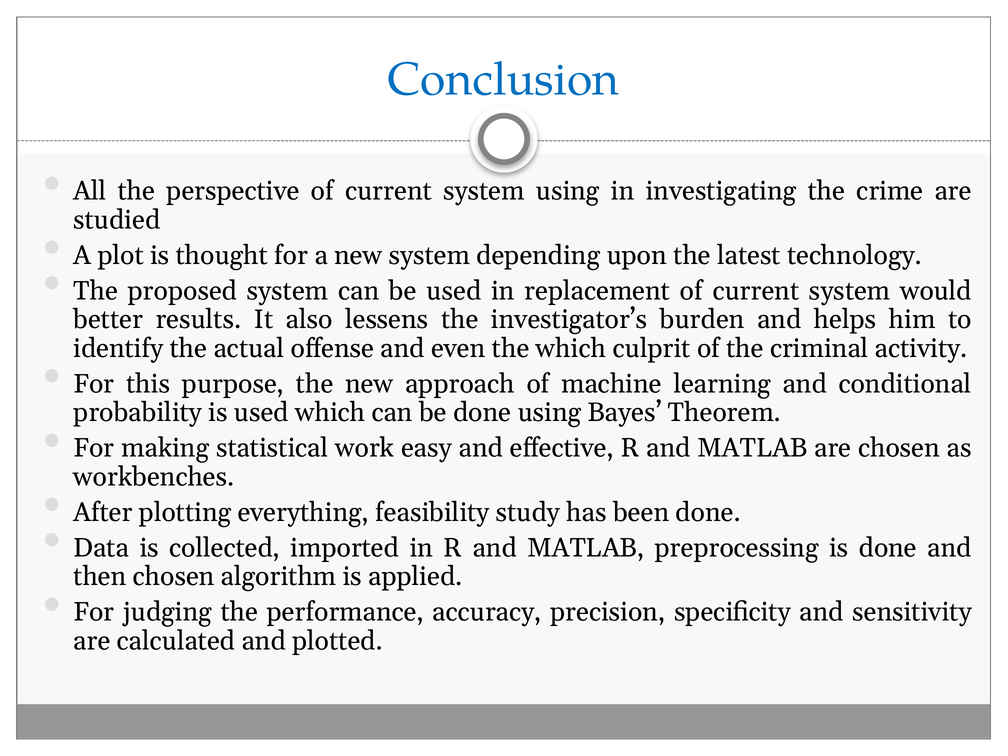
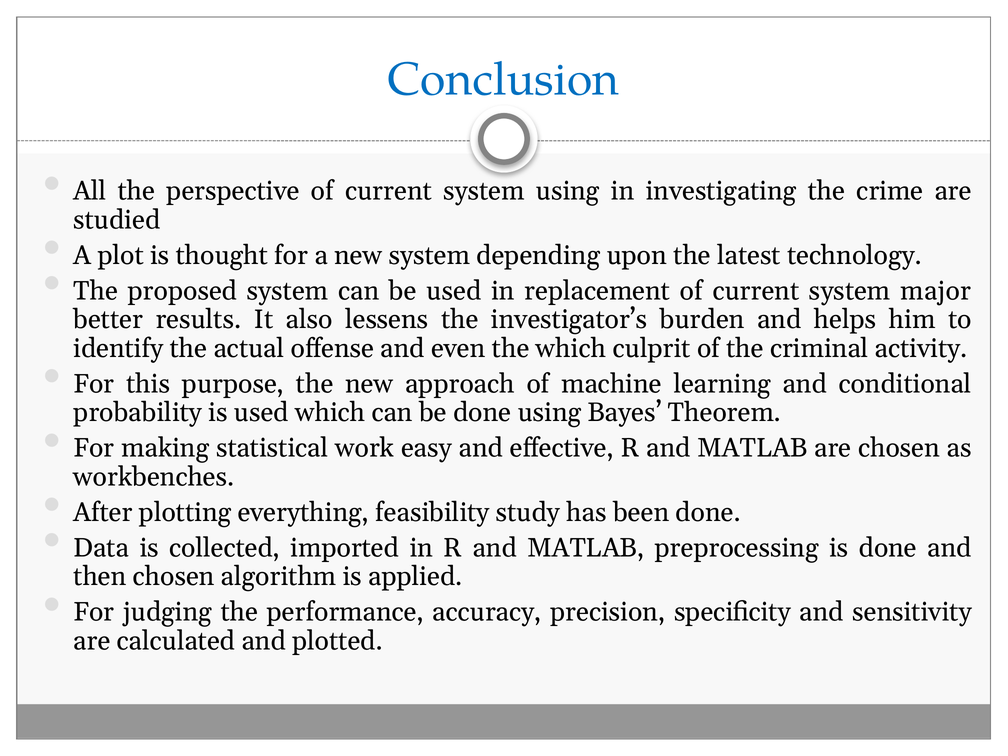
would: would -> major (936, 291)
